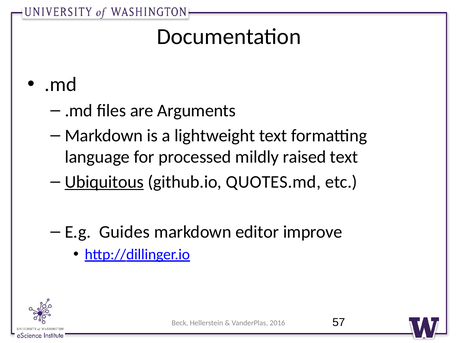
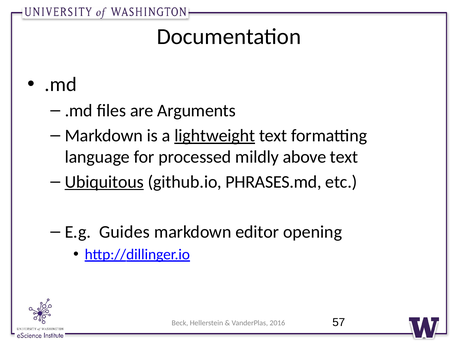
lightweight underline: none -> present (215, 136)
raised: raised -> above (305, 157)
QUOTES.md: QUOTES.md -> PHRASES.md (274, 182)
improve: improve -> opening (313, 232)
